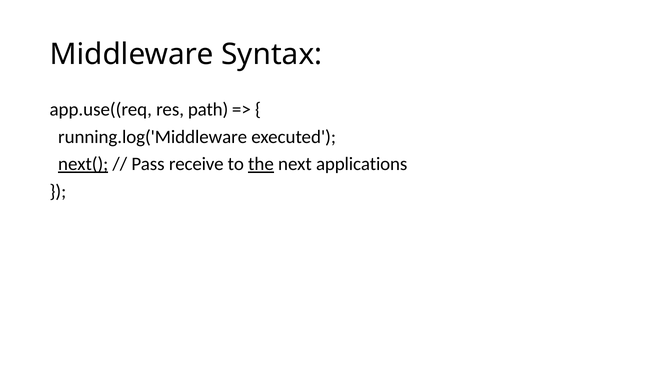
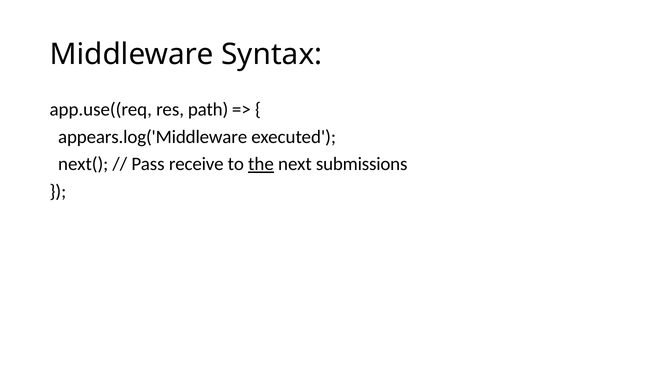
running.log('Middleware: running.log('Middleware -> appears.log('Middleware (153, 137)
next( underline: present -> none (83, 164)
applications: applications -> submissions (362, 164)
